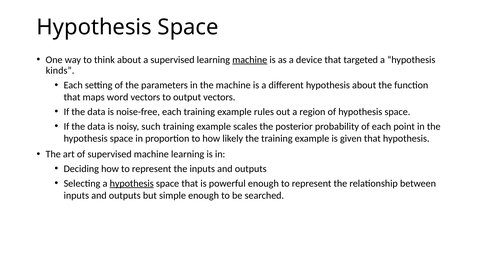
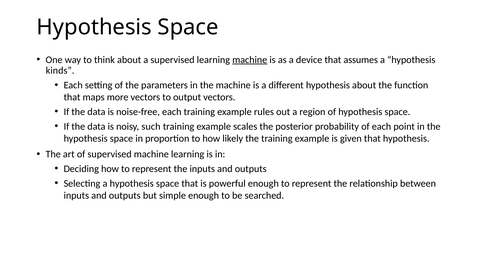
targeted: targeted -> assumes (361, 60)
word: word -> more (118, 97)
hypothesis underline: present -> none (132, 183)
